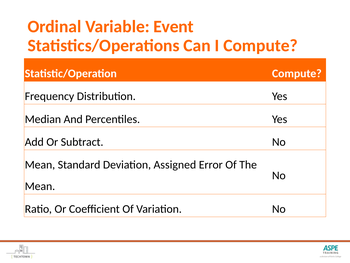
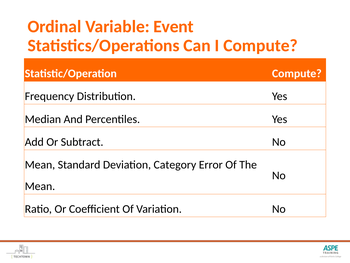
Assigned: Assigned -> Category (175, 165)
